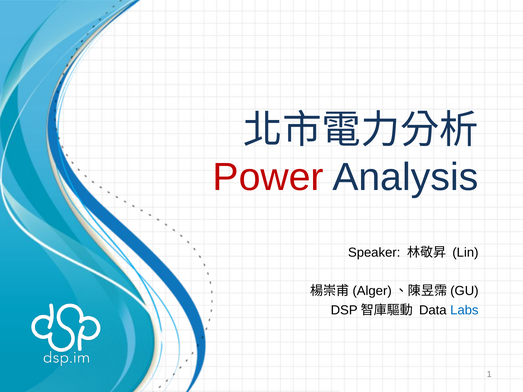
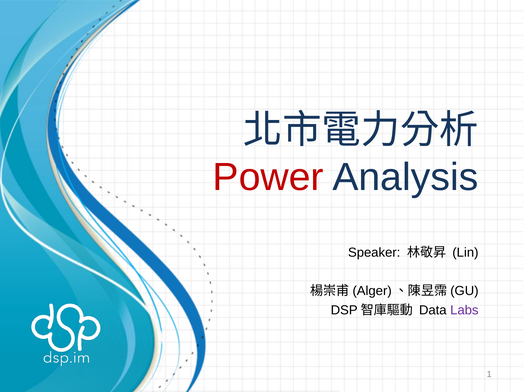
Labs colour: blue -> purple (464, 310)
